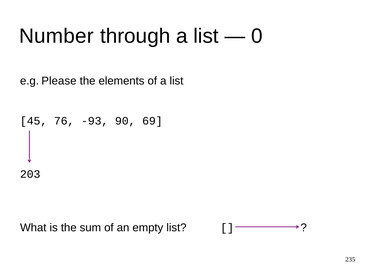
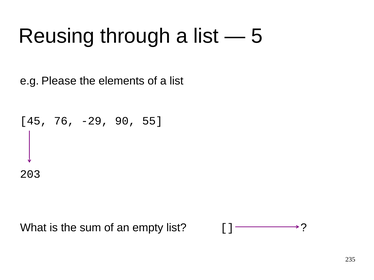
Number: Number -> Reusing (57, 36)
0: 0 -> 5 (257, 36)
-93: -93 -> -29 (95, 121)
69: 69 -> 55 (152, 121)
